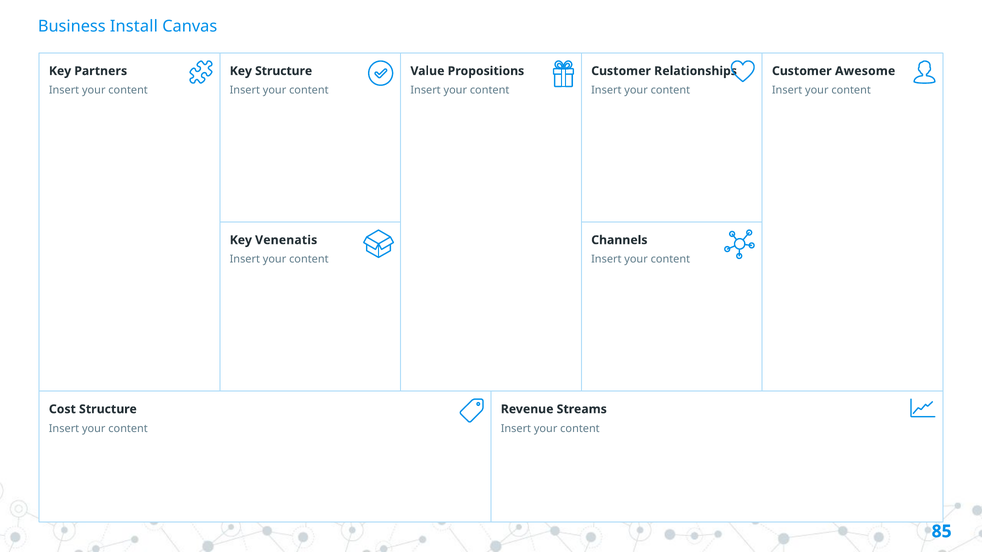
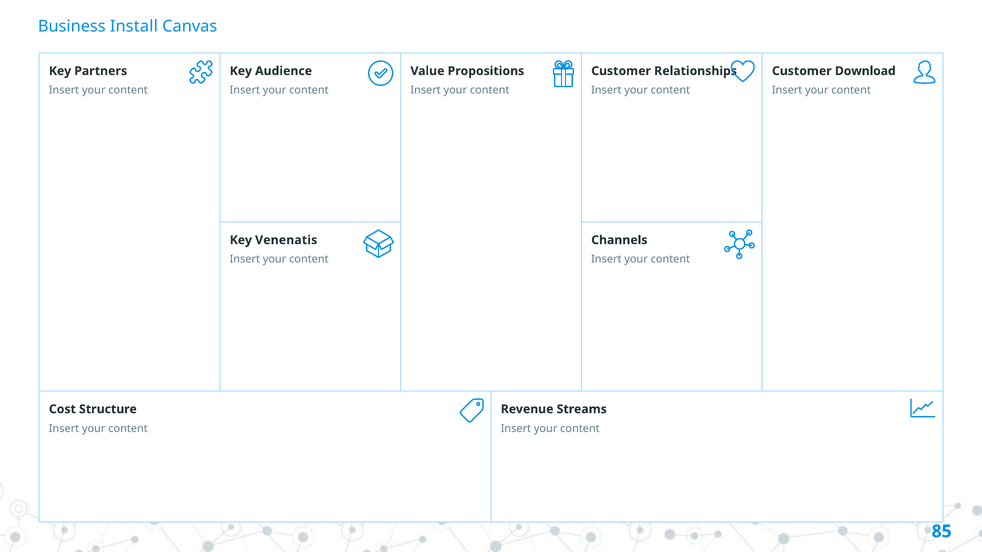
Key Structure: Structure -> Audience (284, 71)
Awesome: Awesome -> Download (865, 71)
